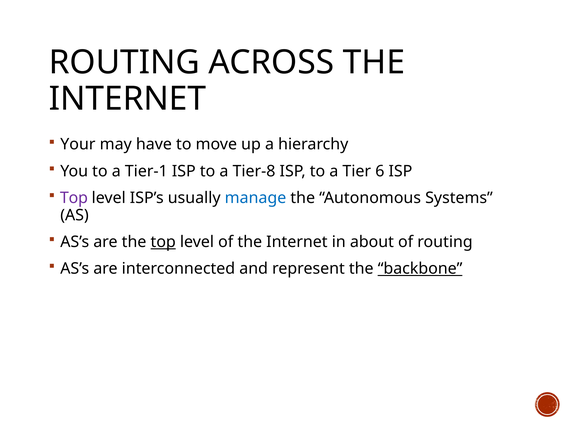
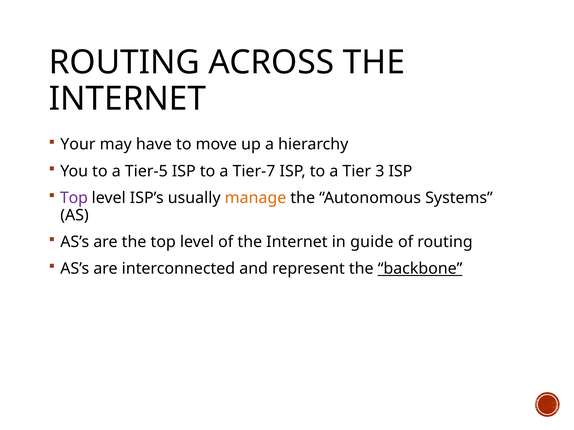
Tier-1: Tier-1 -> Tier-5 (146, 171)
Tier-8: Tier-8 -> Tier-7 (254, 171)
6: 6 -> 3 (380, 171)
manage colour: blue -> orange (255, 198)
top underline: present -> none (163, 242)
about: about -> guide (372, 242)
